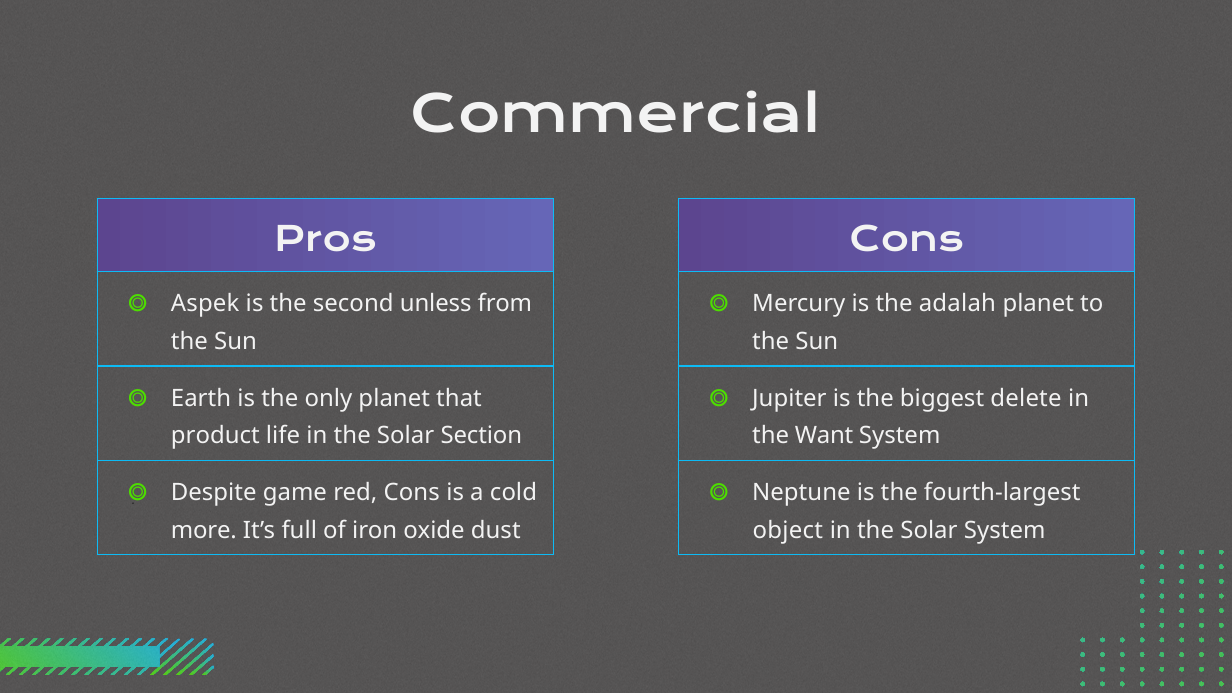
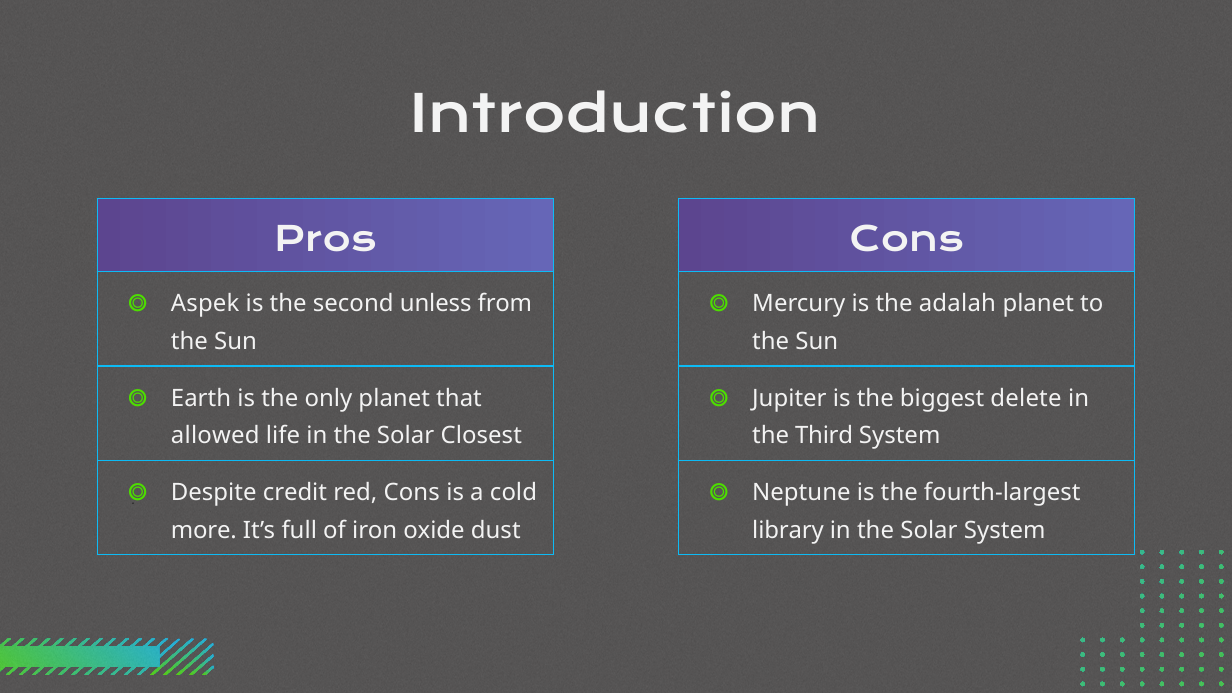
Commercial: Commercial -> Introduction (616, 116)
product: product -> allowed (215, 436)
Section: Section -> Closest (481, 436)
Want: Want -> Third (824, 436)
game: game -> credit (295, 493)
object: object -> library (788, 530)
